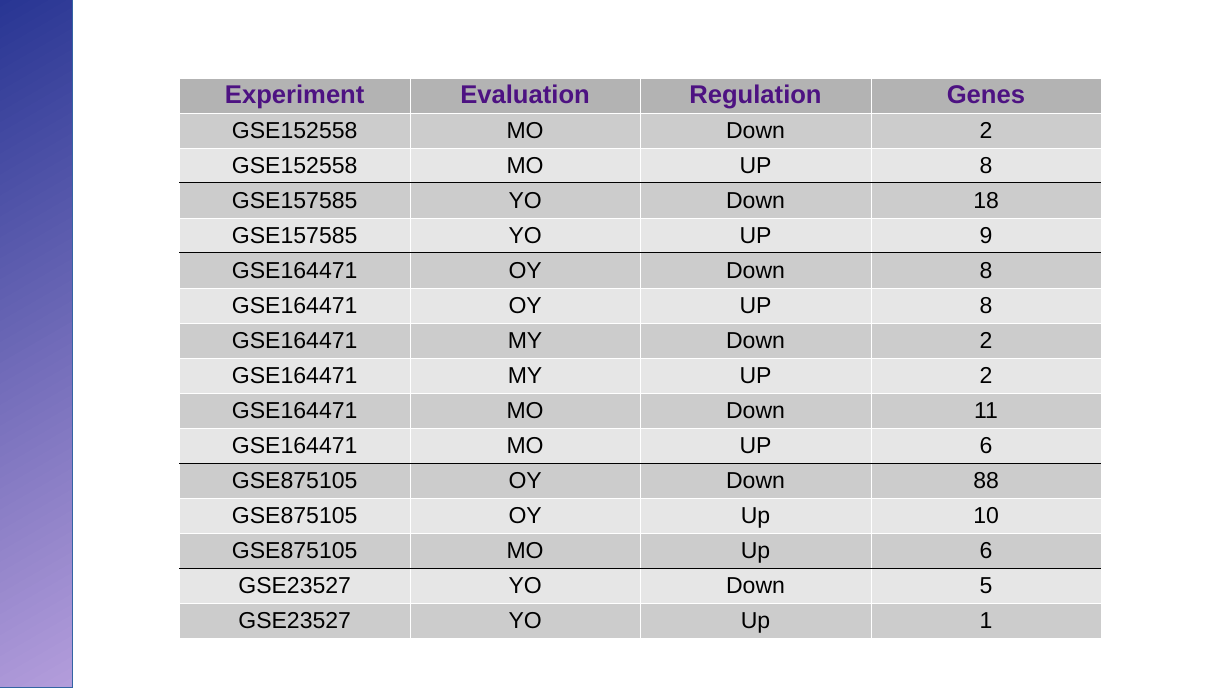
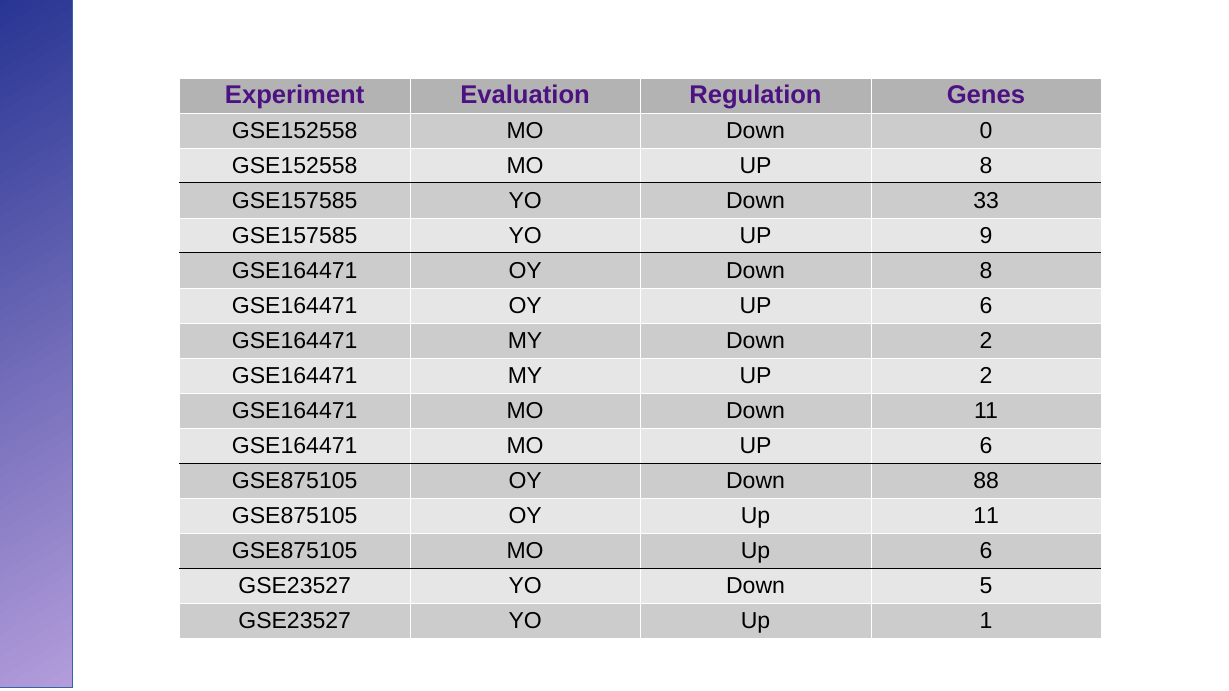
MO Down 2: 2 -> 0 (986, 131)
18: 18 -> 33 (986, 201)
OY UP 8: 8 -> 6 (986, 306)
Up 10: 10 -> 11 (986, 516)
